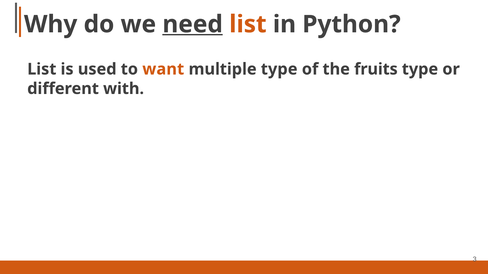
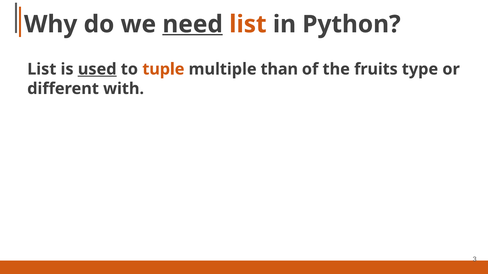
used underline: none -> present (97, 69)
want: want -> tuple (163, 69)
multiple type: type -> than (279, 69)
